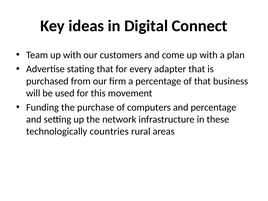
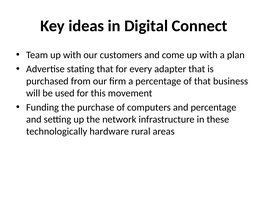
countries: countries -> hardware (109, 131)
